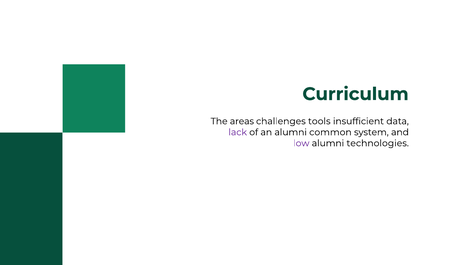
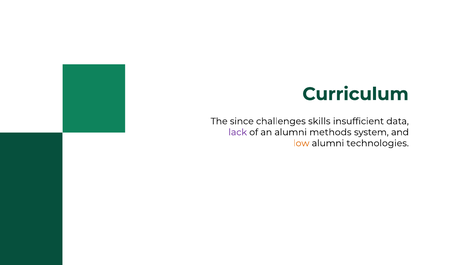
areas: areas -> since (242, 121)
tools: tools -> skills (319, 121)
common: common -> methods (330, 132)
low colour: purple -> orange (301, 143)
